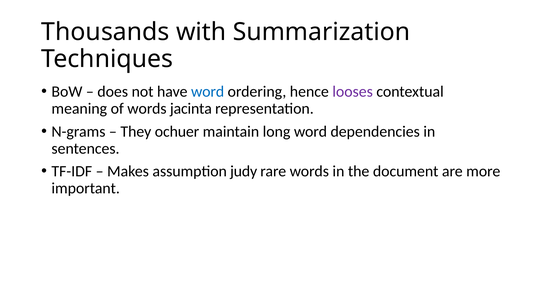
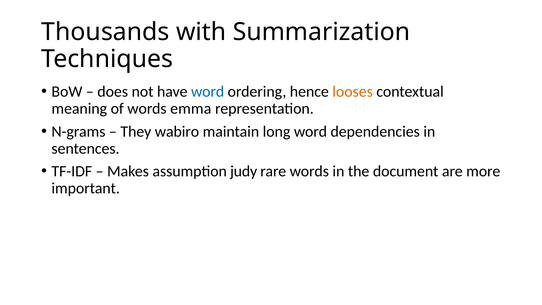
looses colour: purple -> orange (353, 92)
jacinta: jacinta -> emma (191, 109)
ochuer: ochuer -> wabiro (177, 131)
